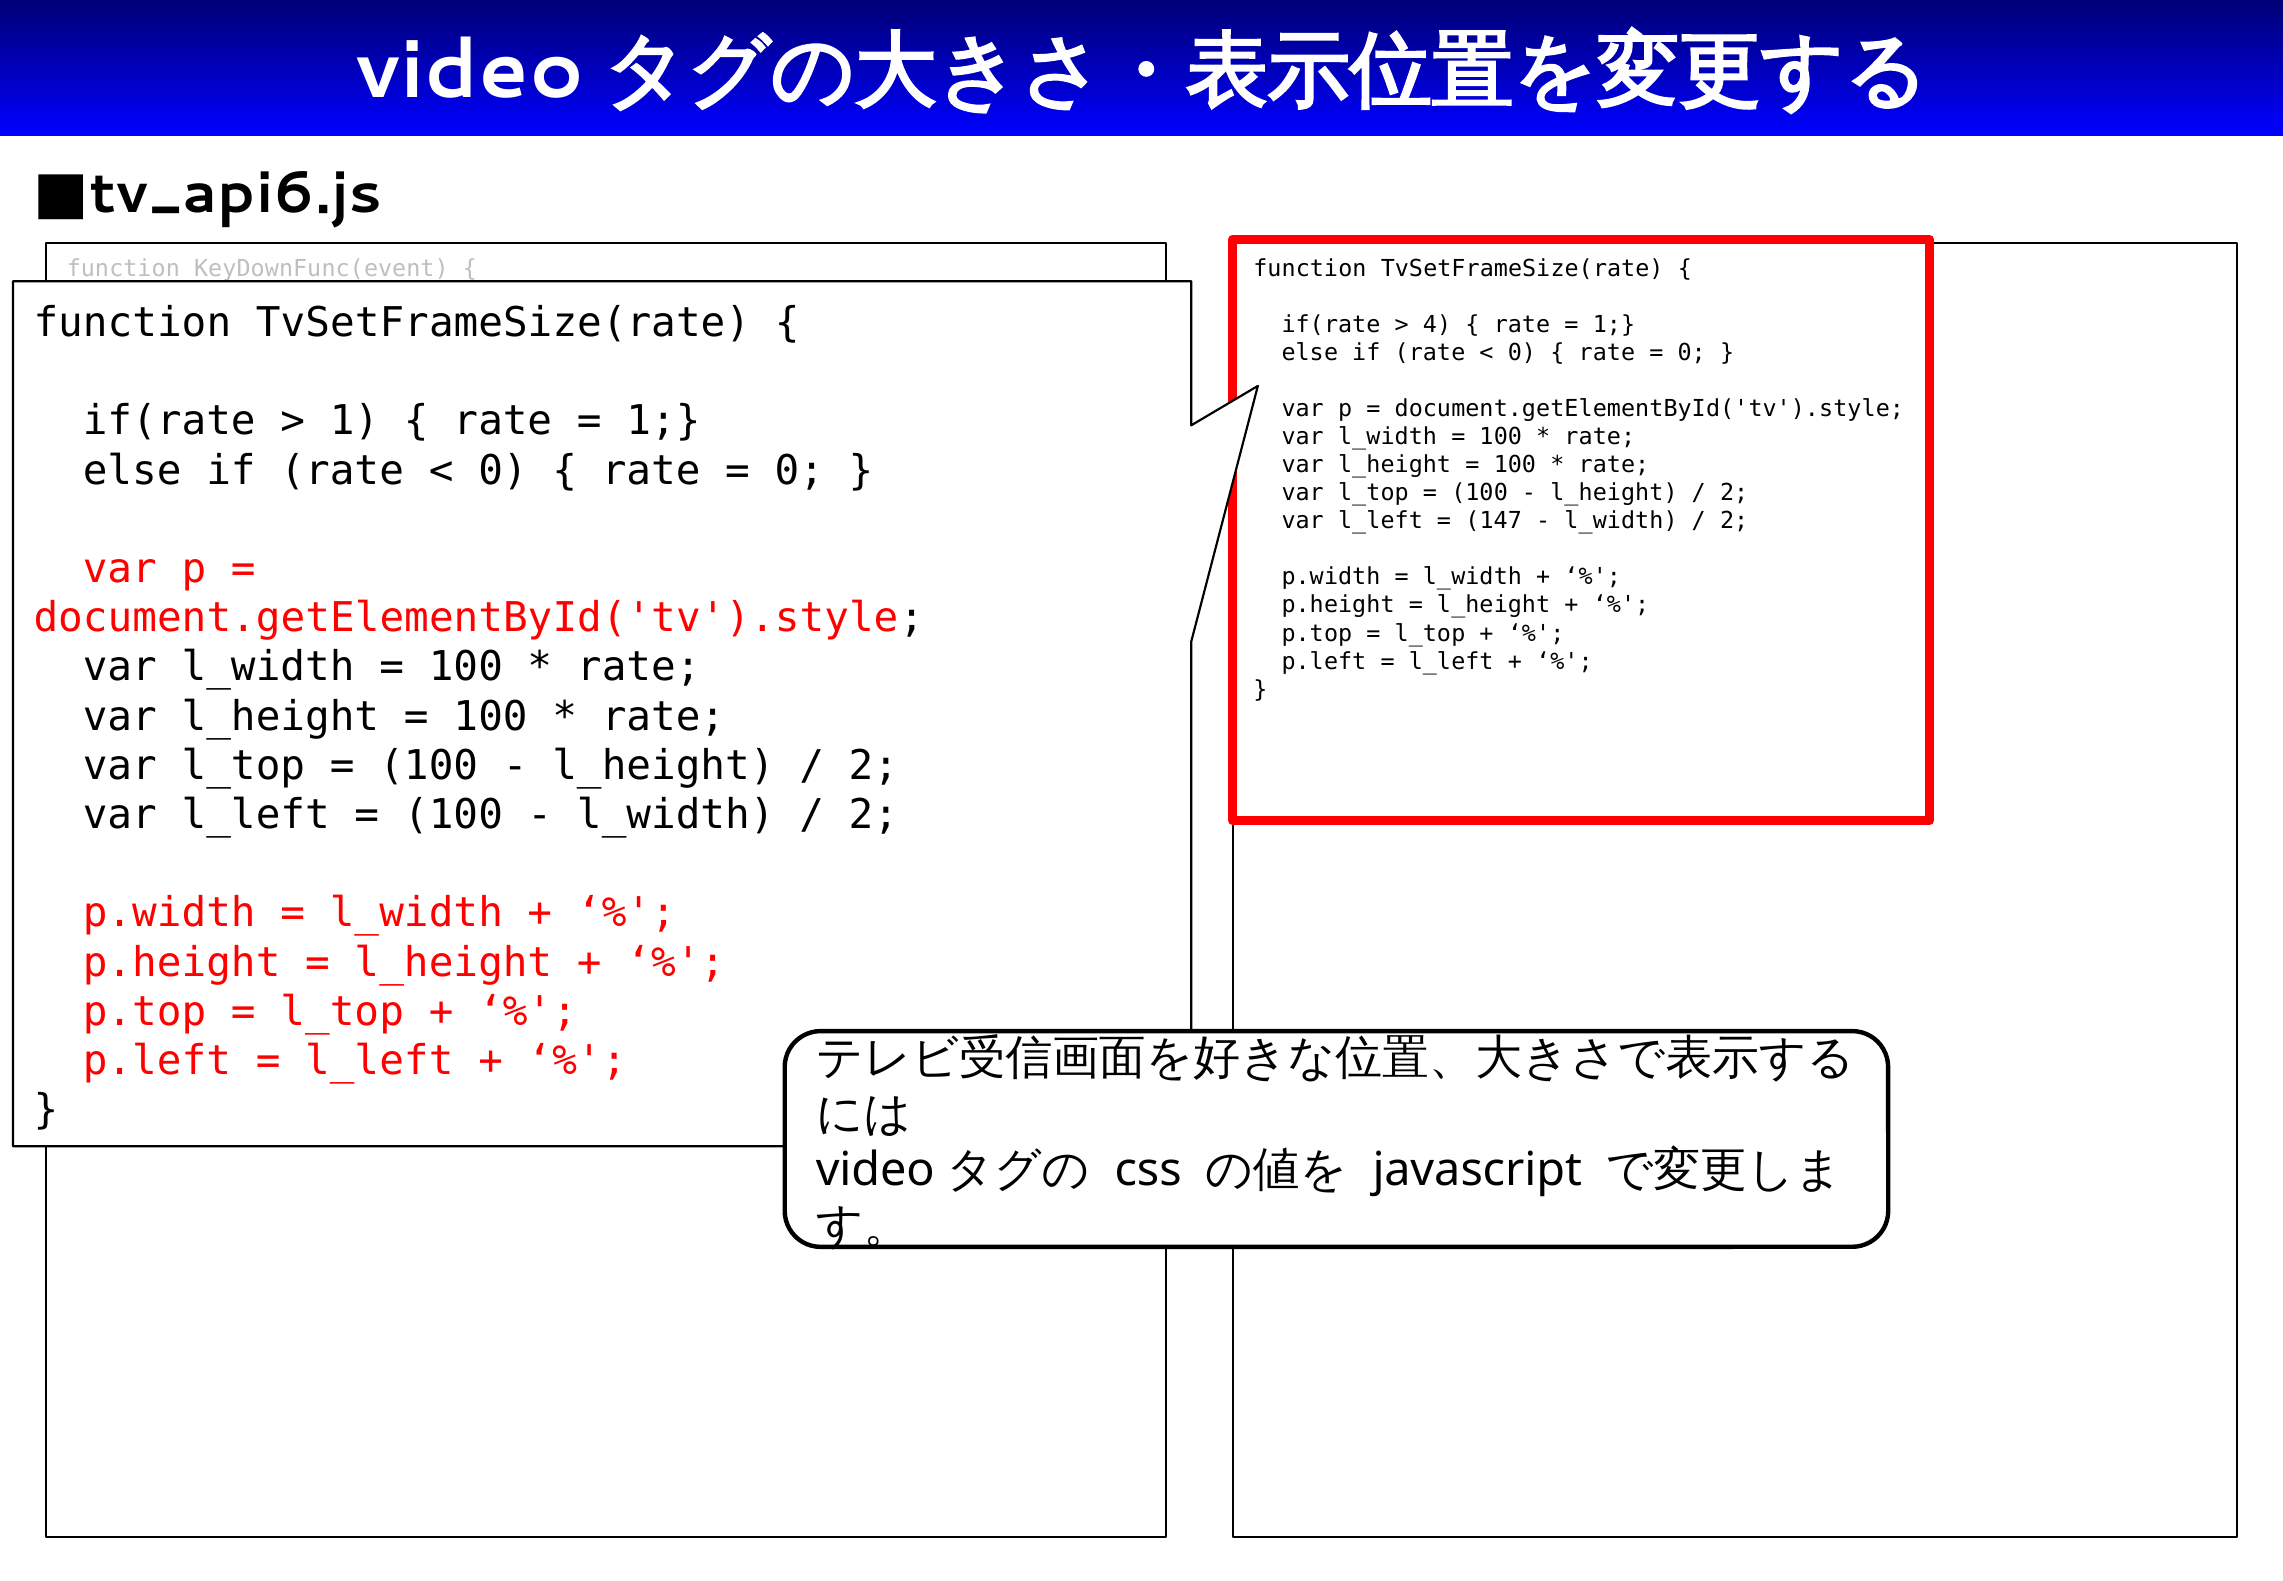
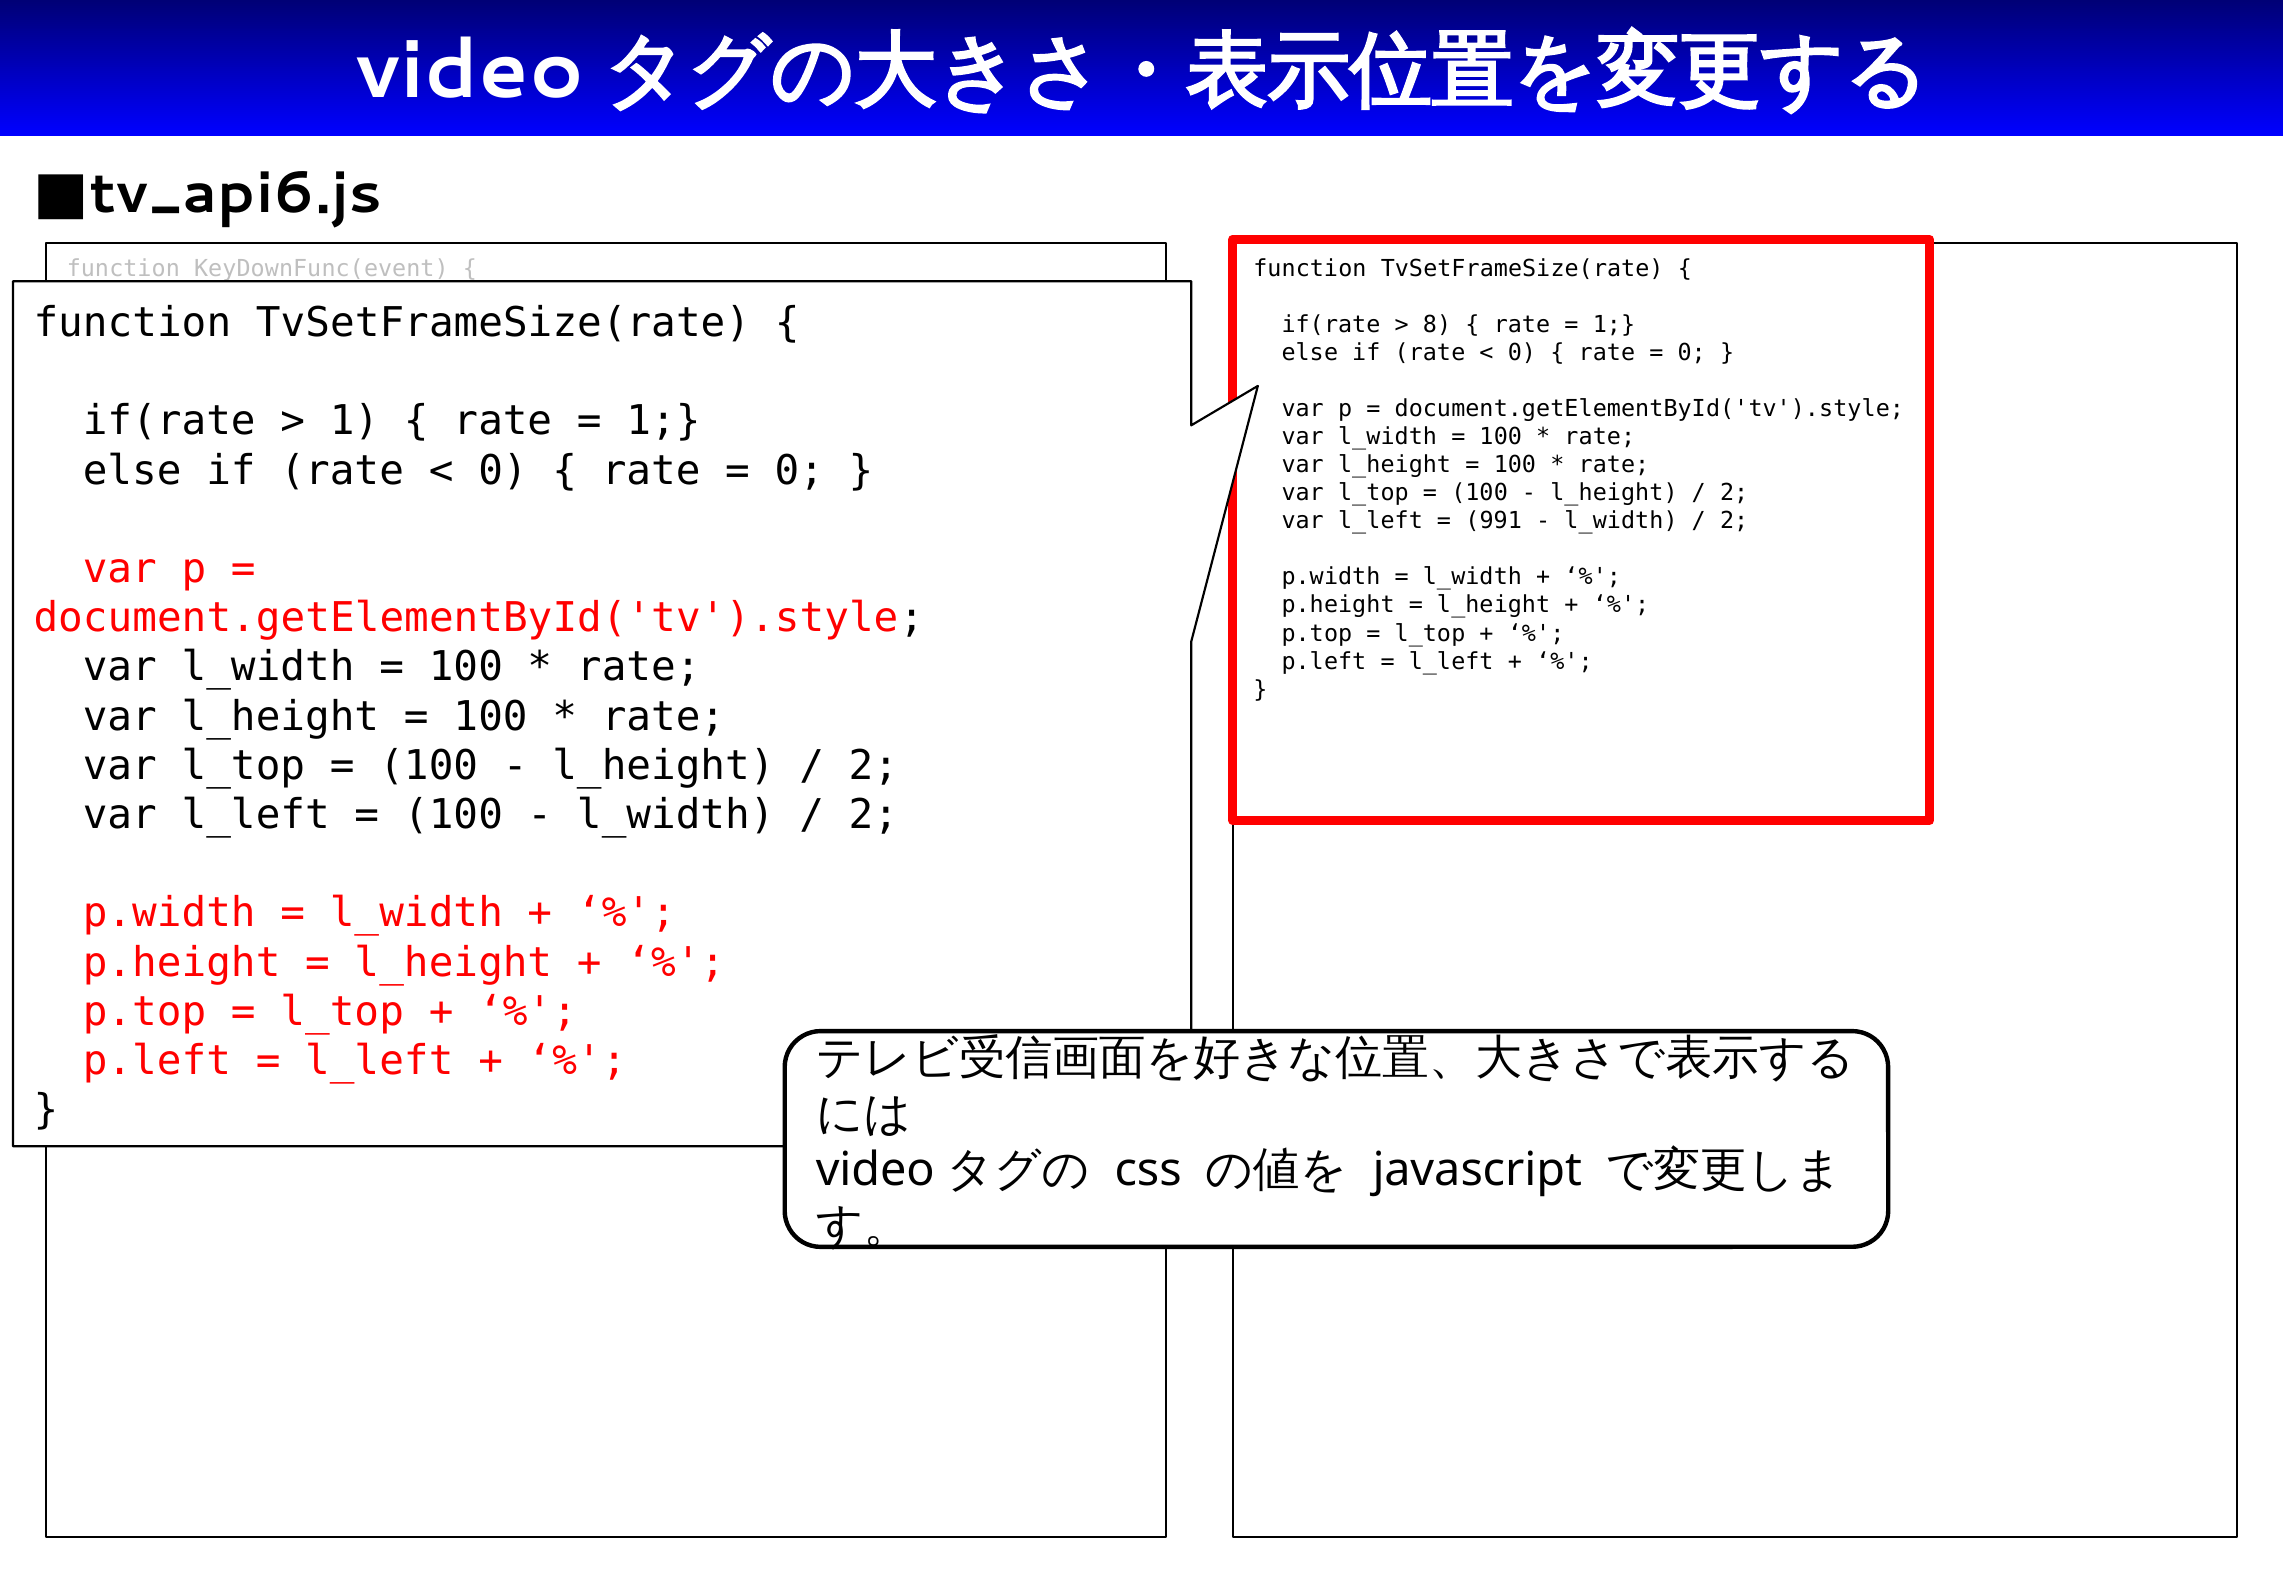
4: 4 -> 8 (1437, 325)
147: 147 -> 991 (1494, 521)
